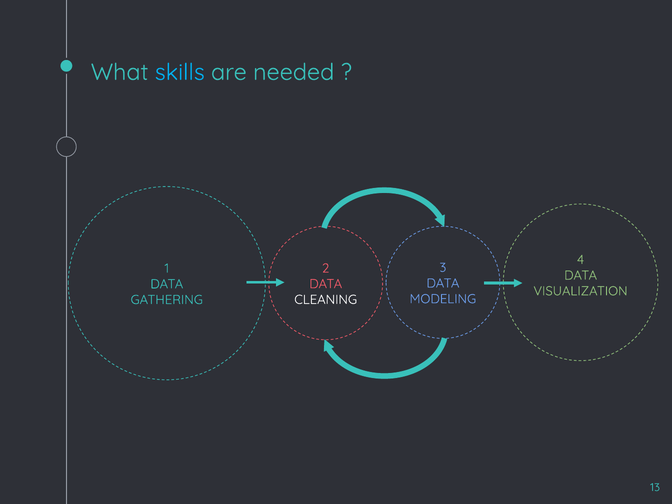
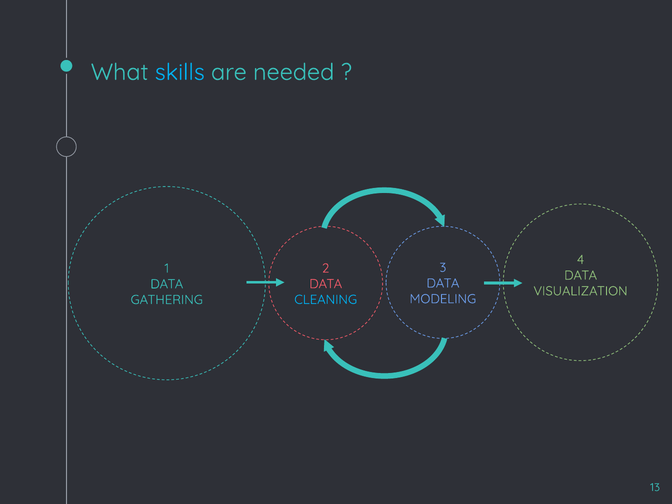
CLEANING colour: white -> light blue (326, 300)
